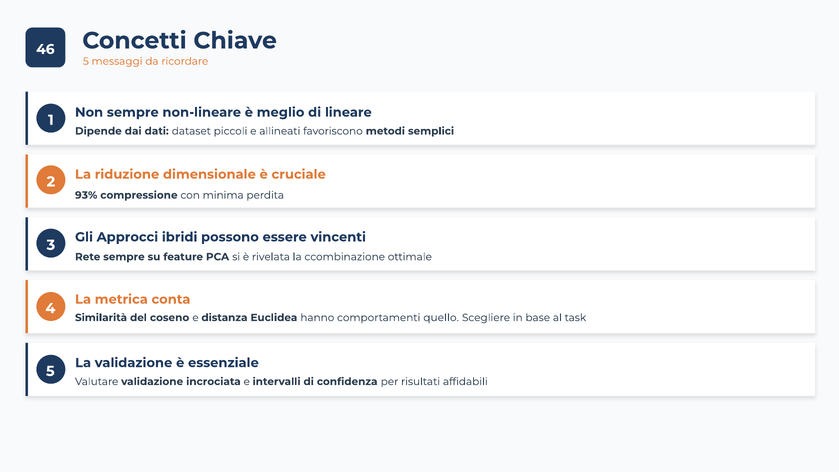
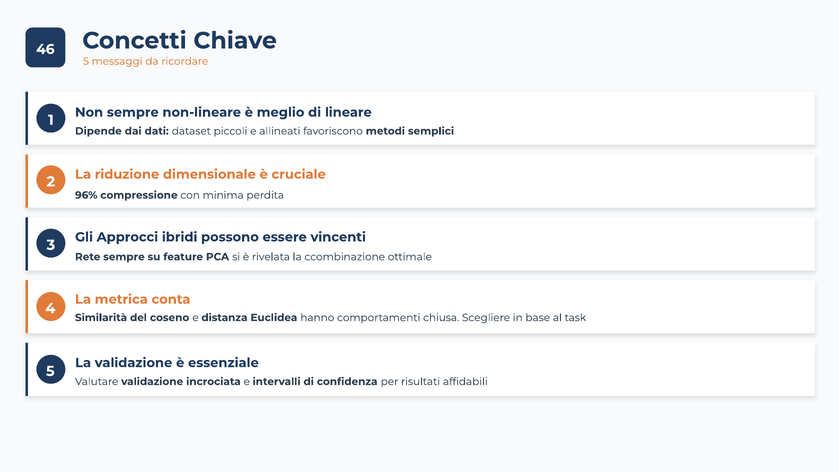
93%: 93% -> 96% (86, 195)
quello: quello -> chiusa (441, 318)
